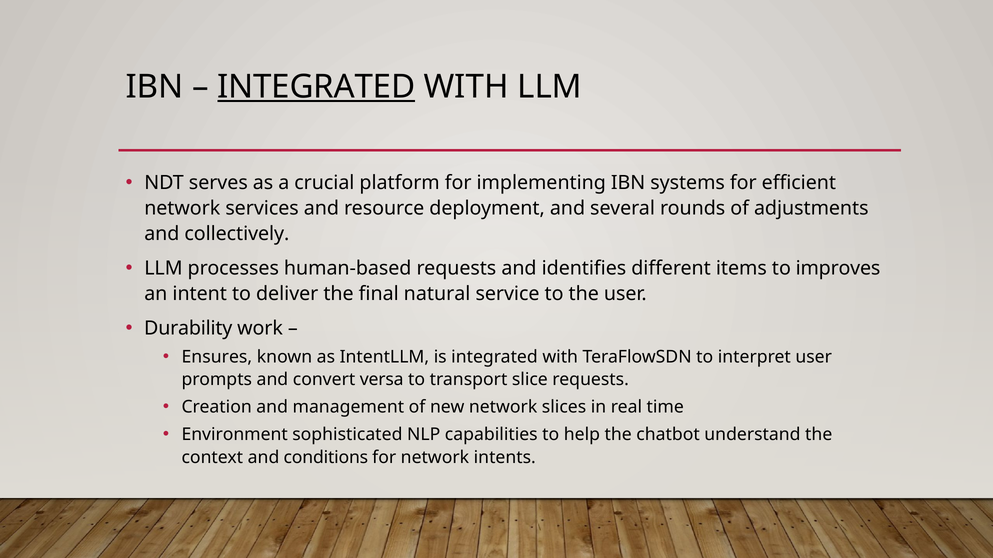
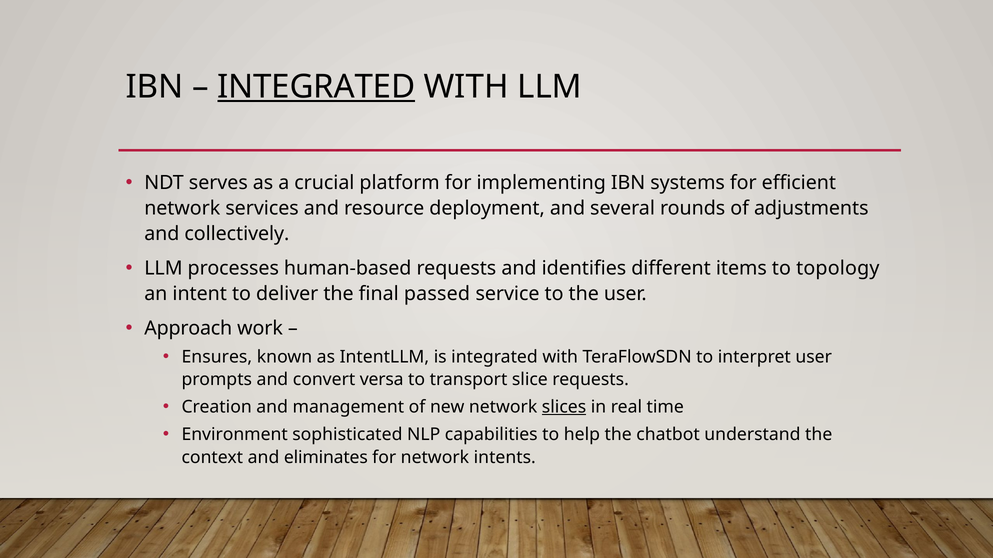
improves: improves -> topology (838, 269)
natural: natural -> passed (437, 294)
Durability: Durability -> Approach (188, 329)
slices underline: none -> present (564, 407)
conditions: conditions -> eliminates (326, 458)
